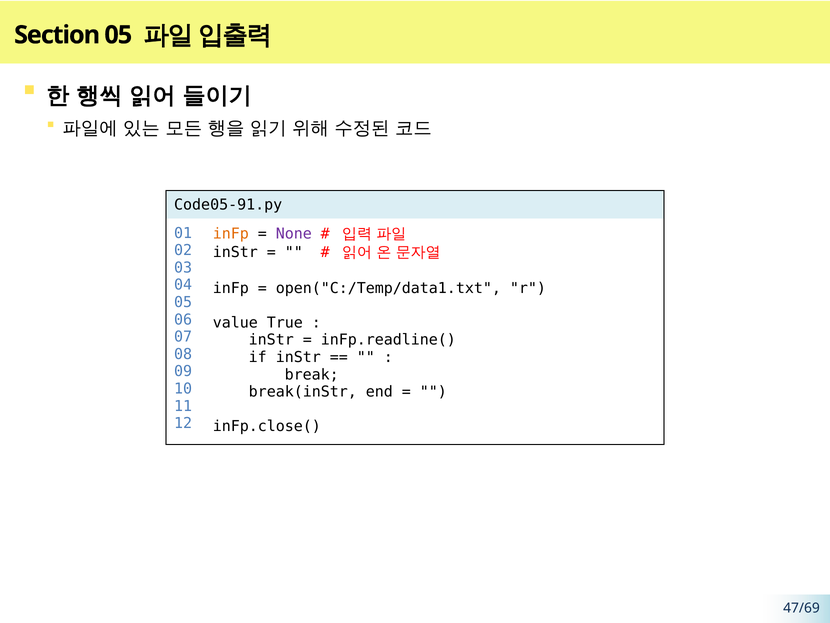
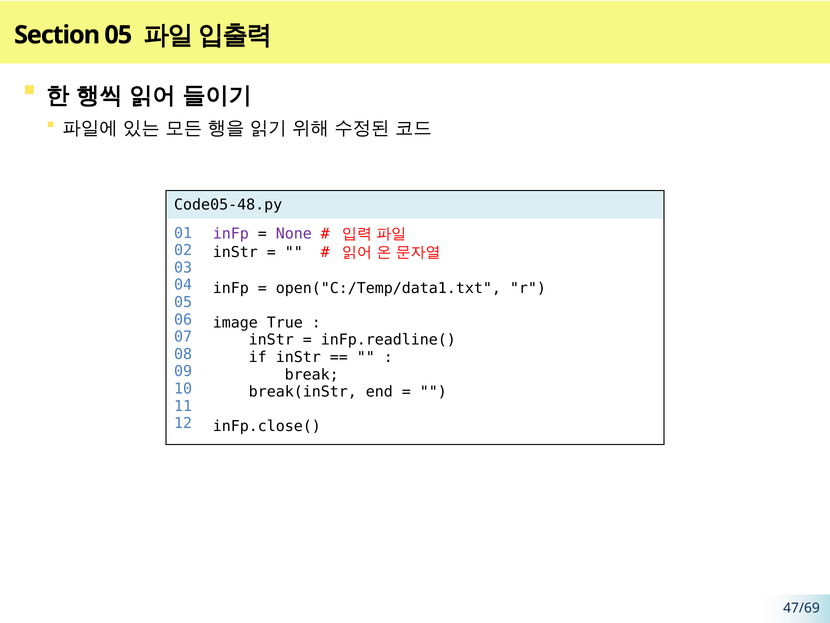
Code05-91.py: Code05-91.py -> Code05-48.py (228, 205)
inFp colour: orange -> purple (231, 233)
value: value -> image (235, 322)
